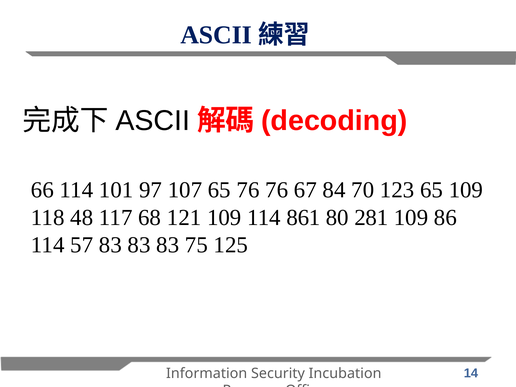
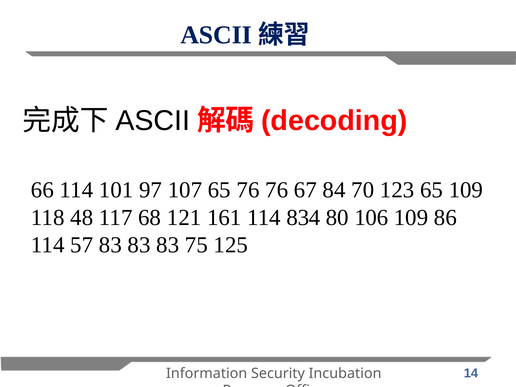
121 109: 109 -> 161 (224, 217)
861: 861 -> 834 (303, 217)
281: 281 -> 106 (371, 217)
